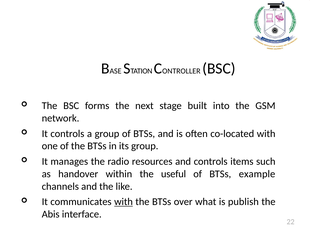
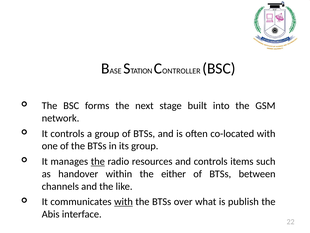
the underline: none -> present (98, 161)
useful: useful -> either (174, 174)
example: example -> between (257, 174)
